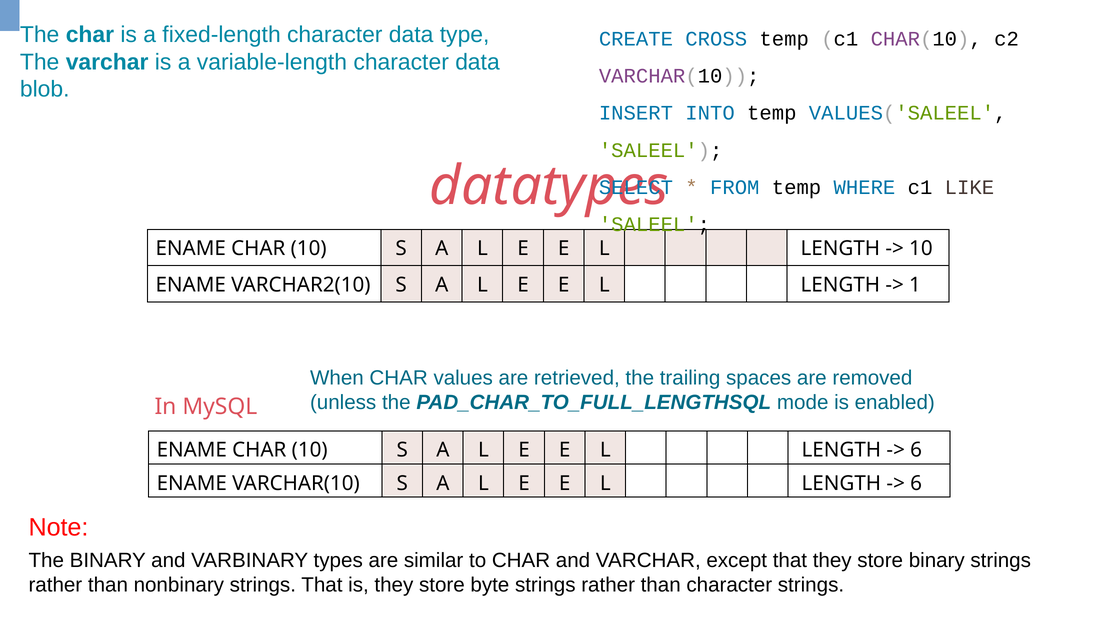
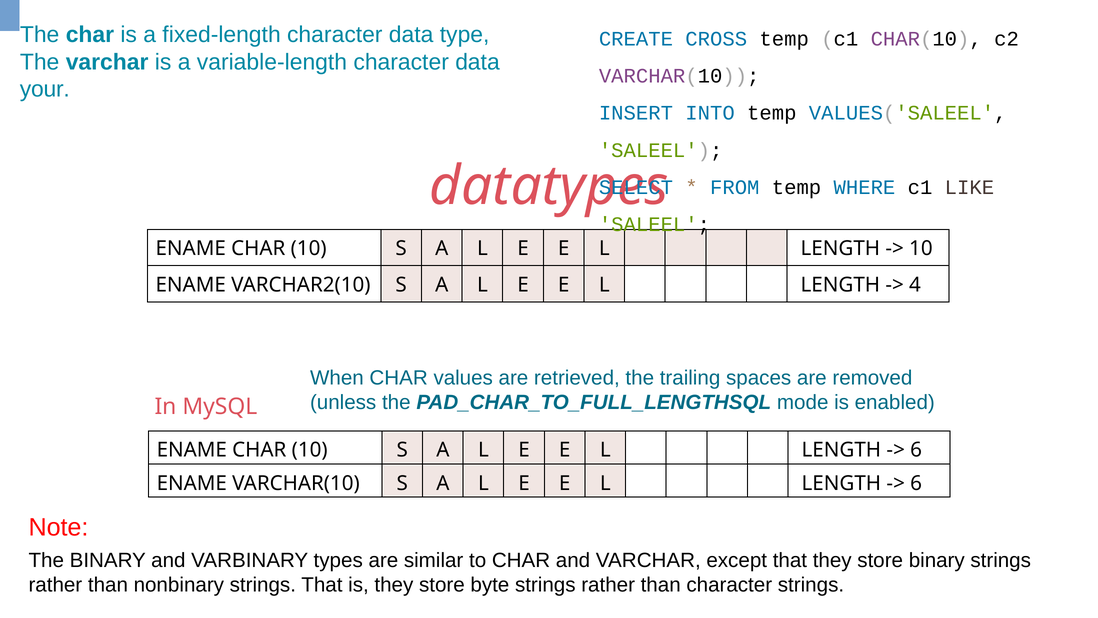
blob: blob -> your (45, 89)
1: 1 -> 4 (915, 285)
